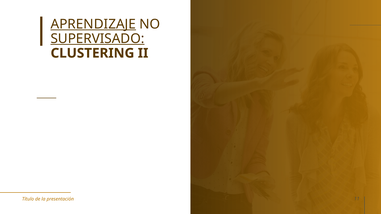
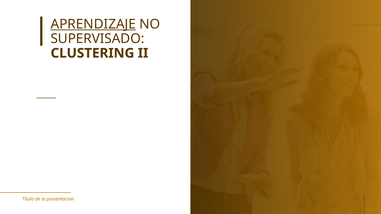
SUPERVISADO underline: present -> none (98, 39)
